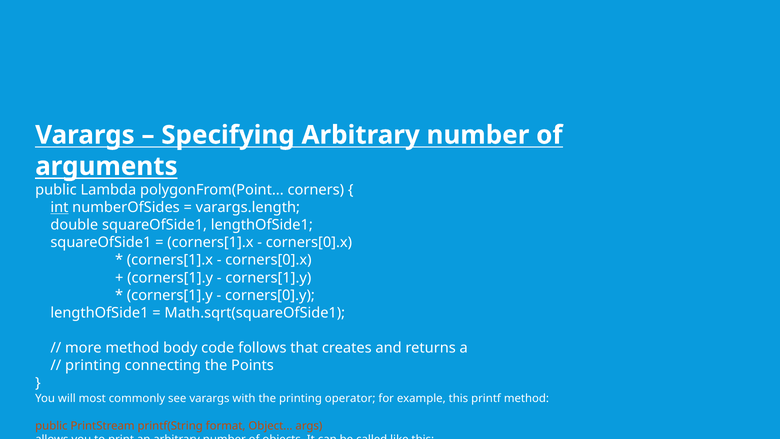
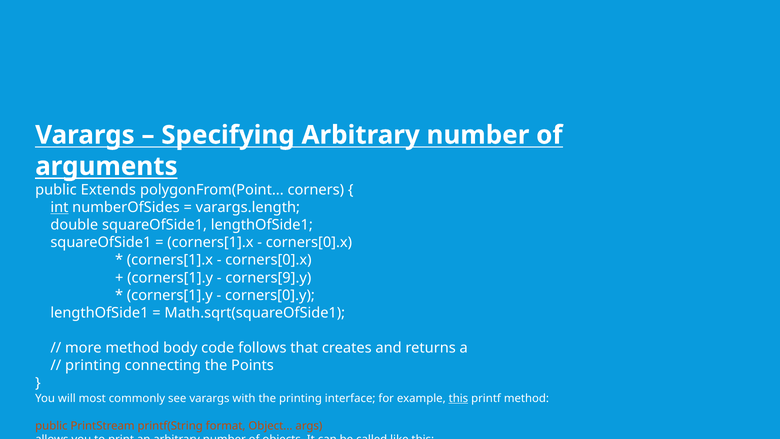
Lambda: Lambda -> Extends (108, 190)
corners[1].y: corners[1].y -> corners[9].y (268, 278)
operator: operator -> interface (350, 398)
this underline: none -> present (458, 398)
